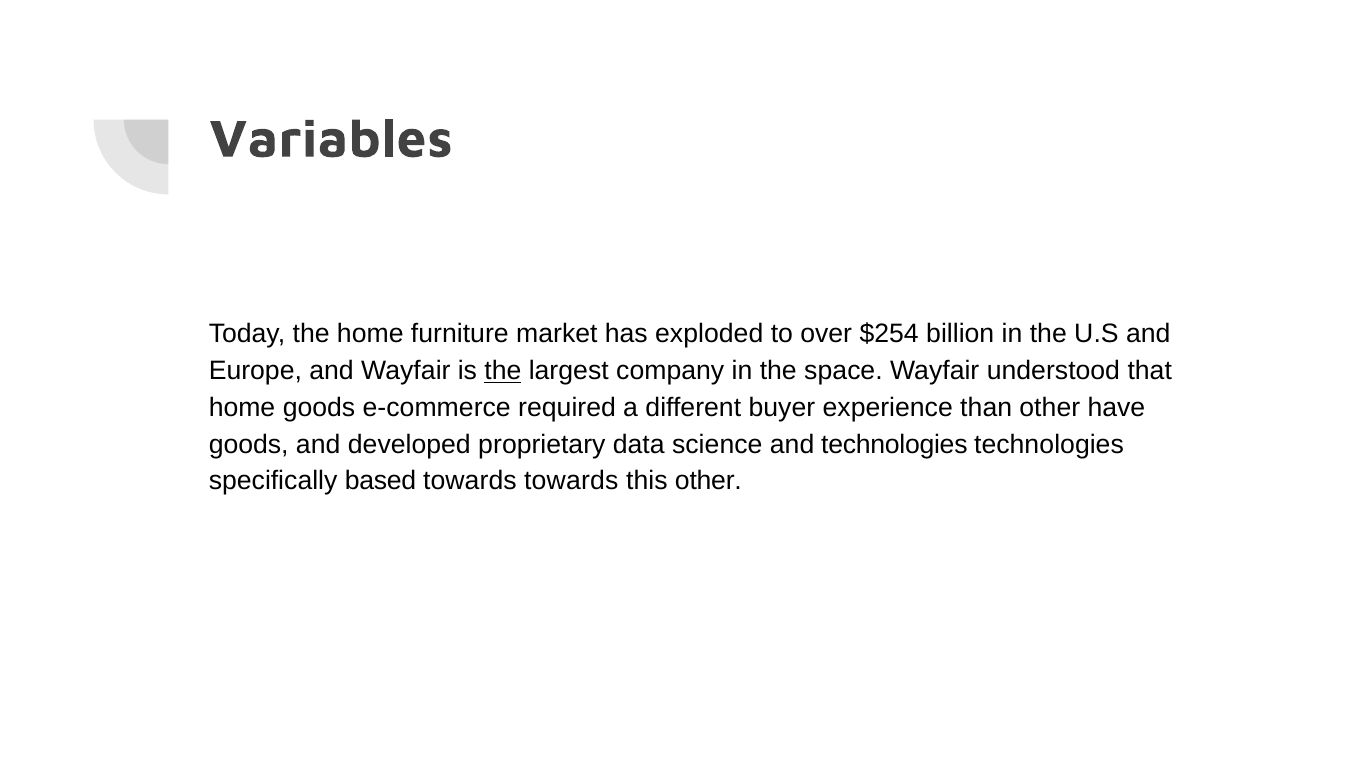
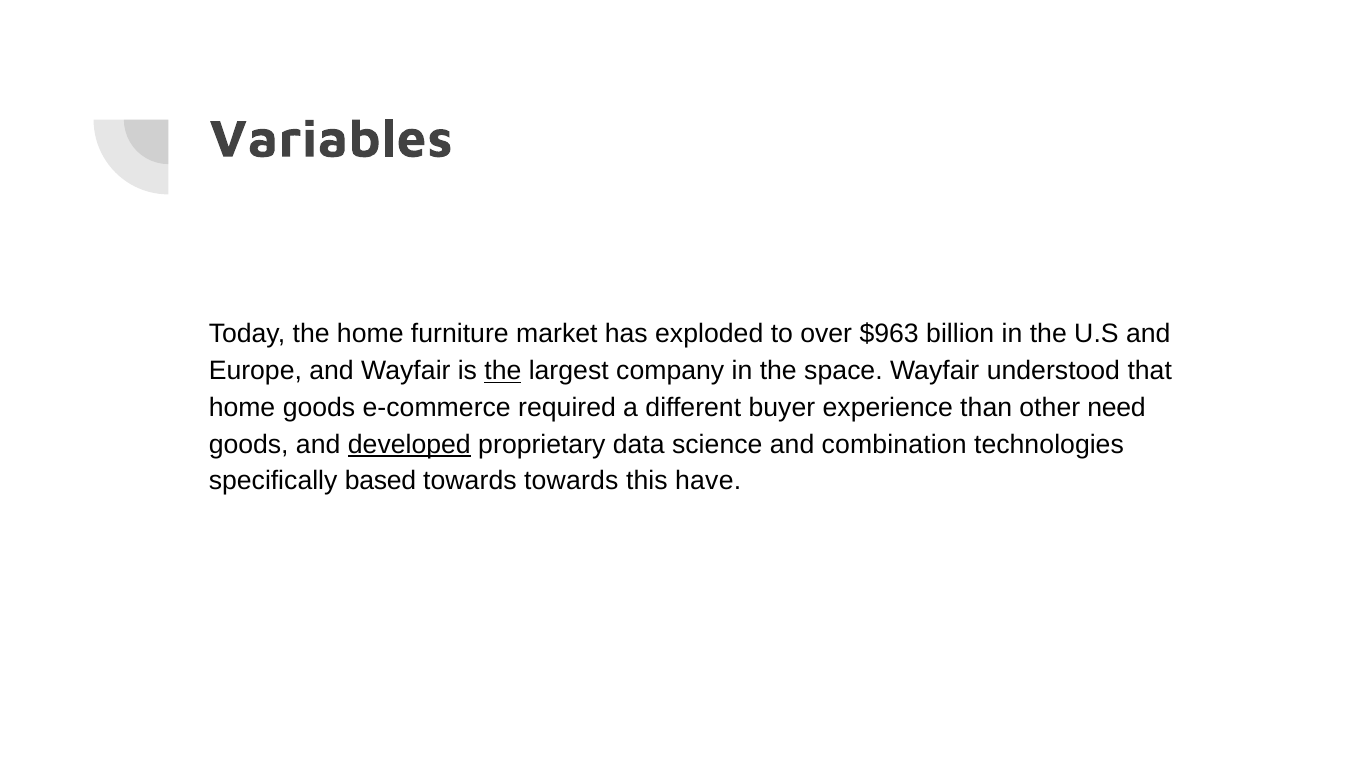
$254: $254 -> $963 (889, 334)
have: have -> need (1117, 407)
developed underline: none -> present (409, 444)
and technologies: technologies -> combination (894, 444)
this other: other -> have (708, 481)
